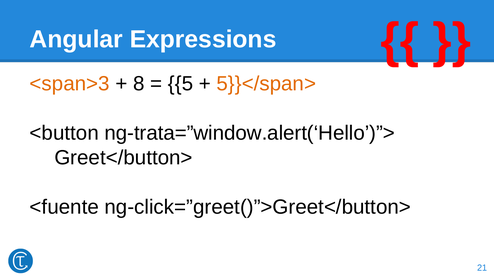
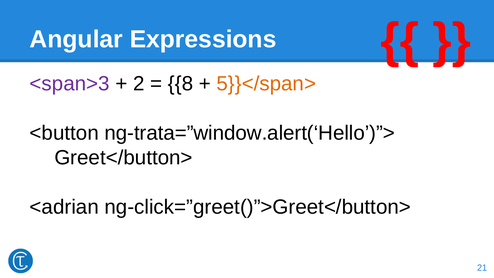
<span>3 colour: orange -> purple (70, 84)
8: 8 -> 2 (139, 84)
5: 5 -> 8 (181, 84)
<fuente: <fuente -> <adrian (64, 207)
